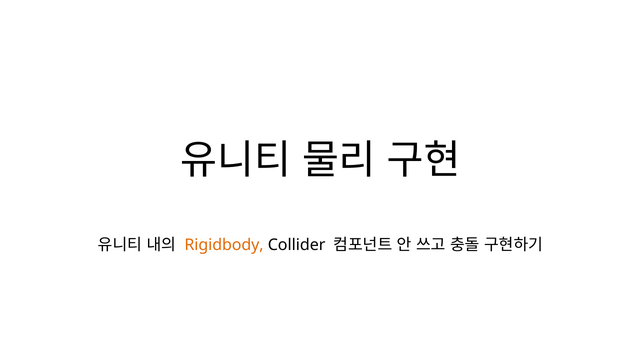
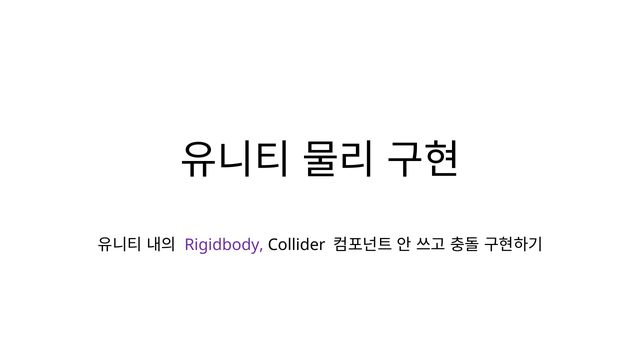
Rigidbody colour: orange -> purple (224, 245)
